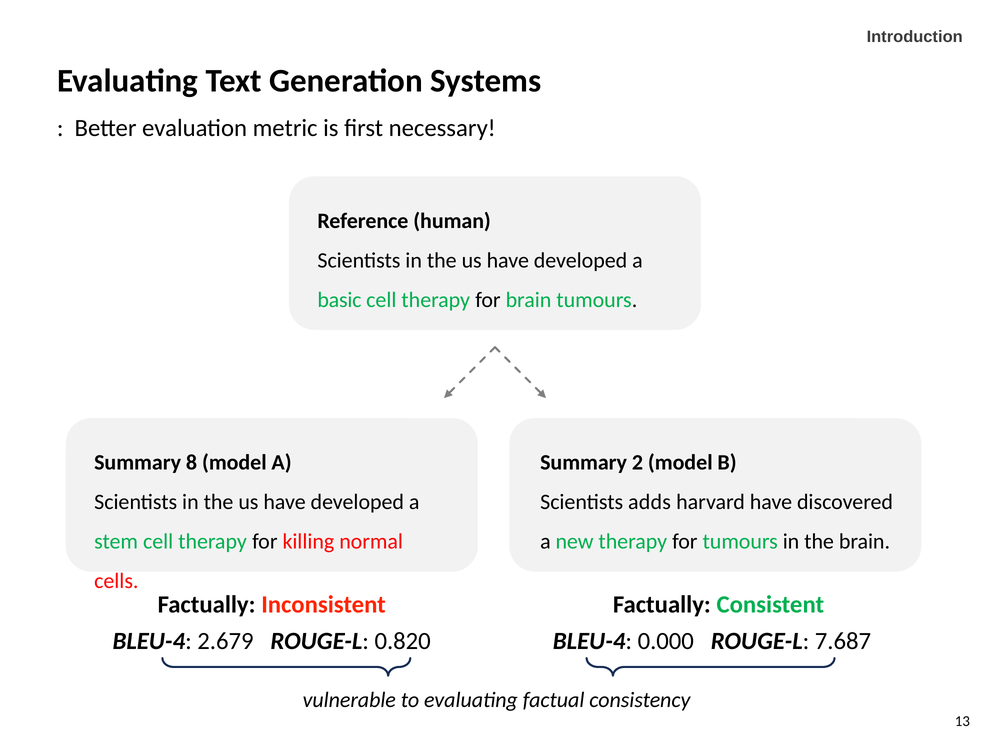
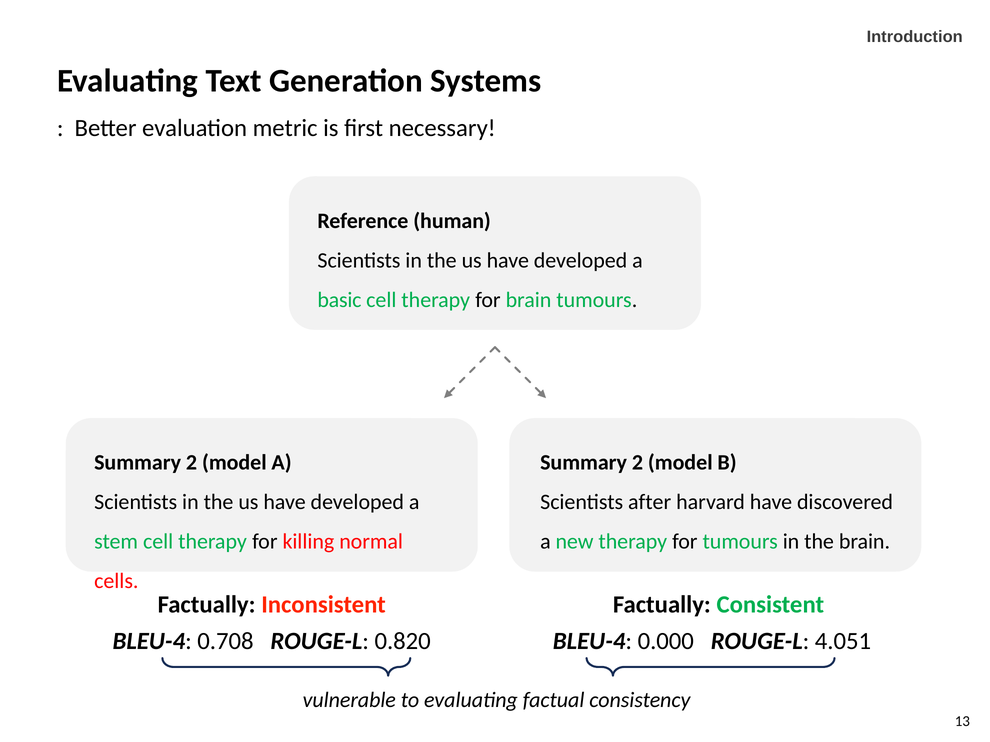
8: 8 -> 2 (192, 463)
adds: adds -> after (650, 502)
2.679: 2.679 -> 0.708 (225, 642)
7.687: 7.687 -> 4.051 (843, 642)
